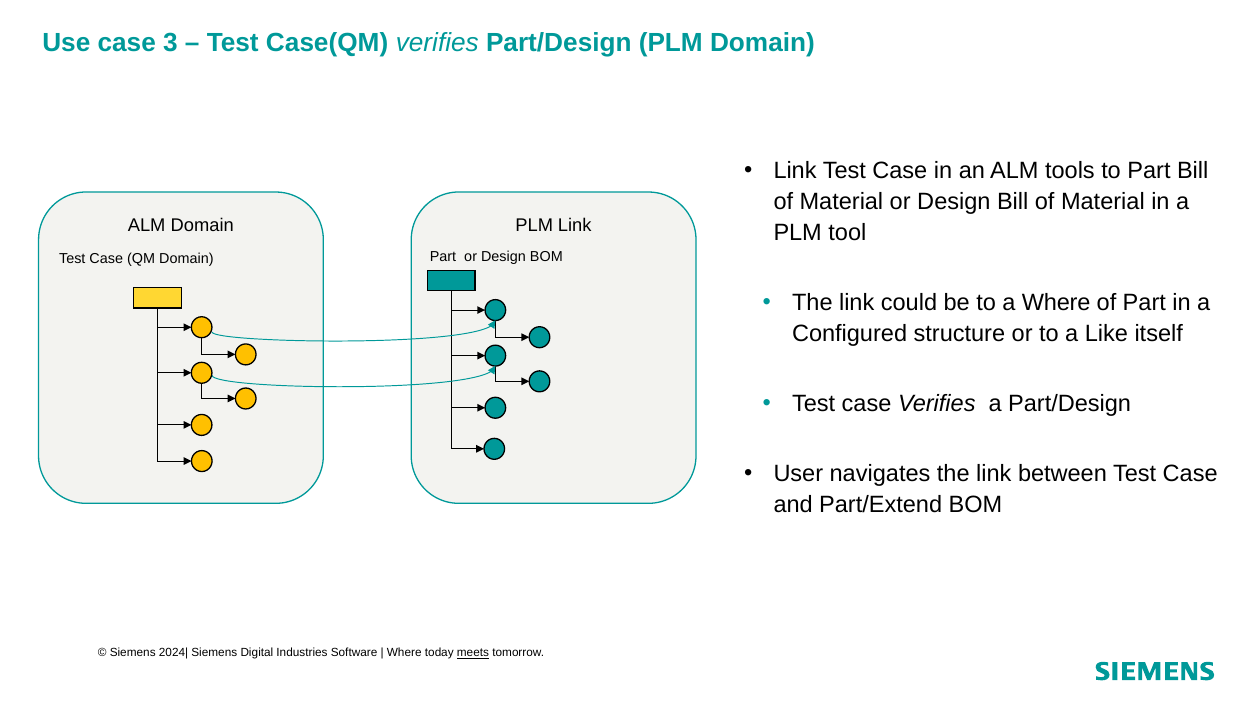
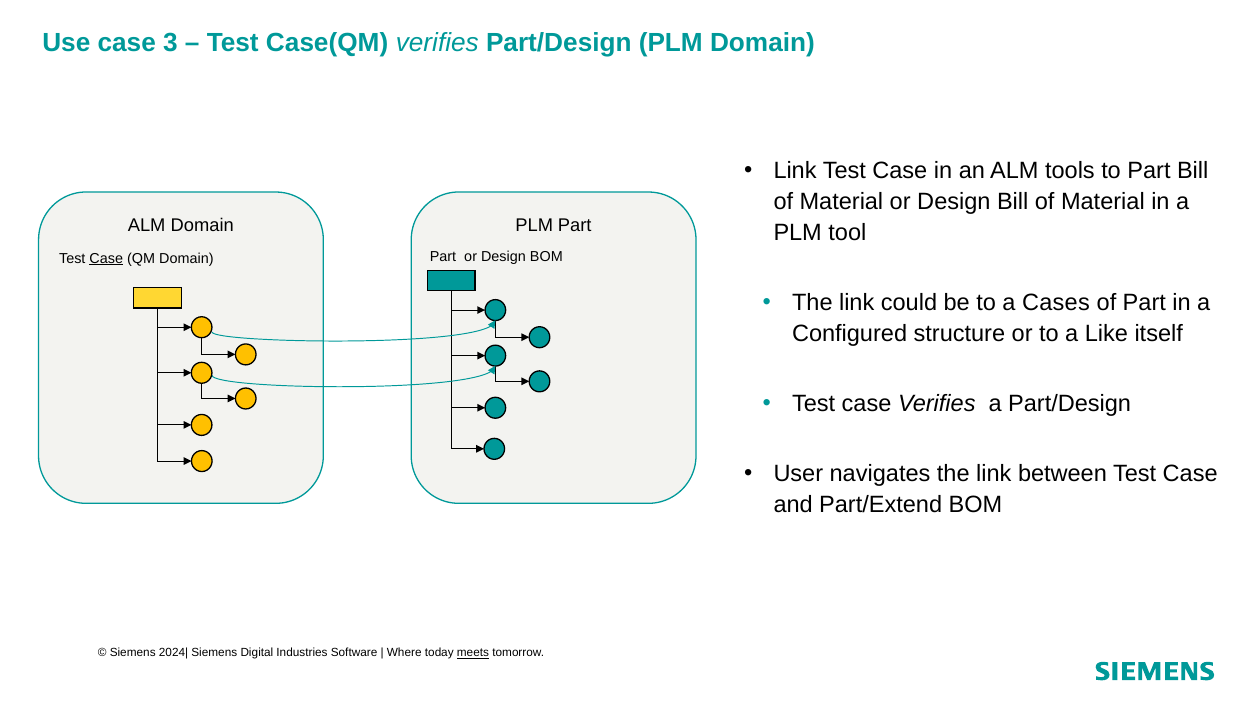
PLM Link: Link -> Part (575, 225)
Case underline: none -> present (106, 258)
a Where: Where -> Cases (1056, 303)
